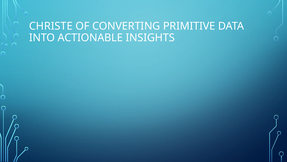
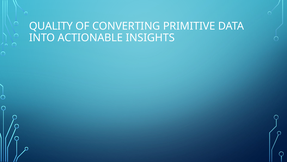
CHRISTE: CHRISTE -> QUALITY (51, 26)
